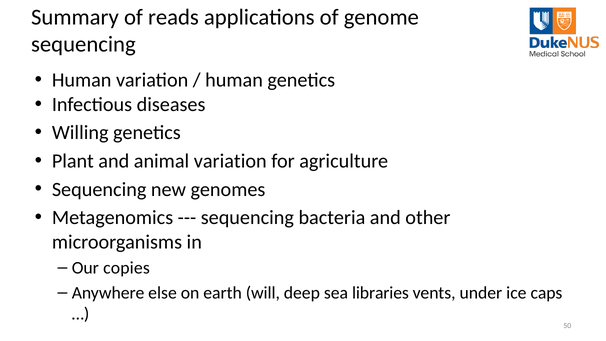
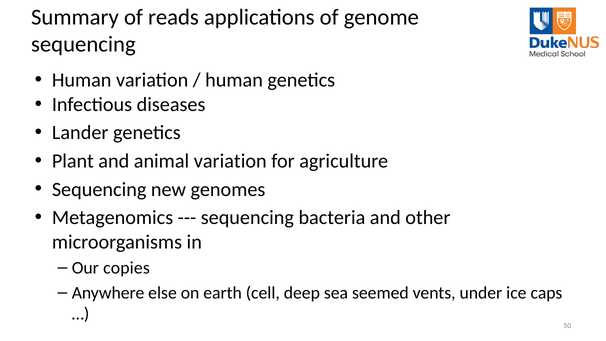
Willing: Willing -> Lander (80, 133)
will: will -> cell (263, 293)
libraries: libraries -> seemed (380, 293)
